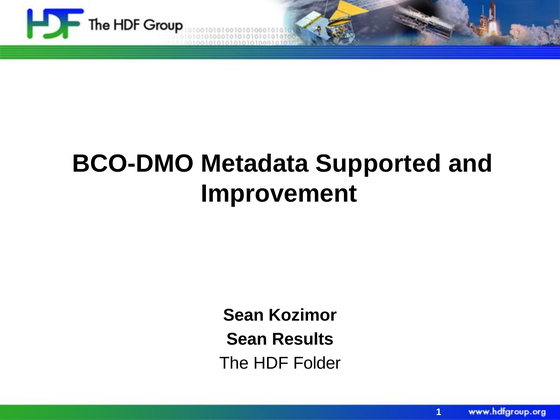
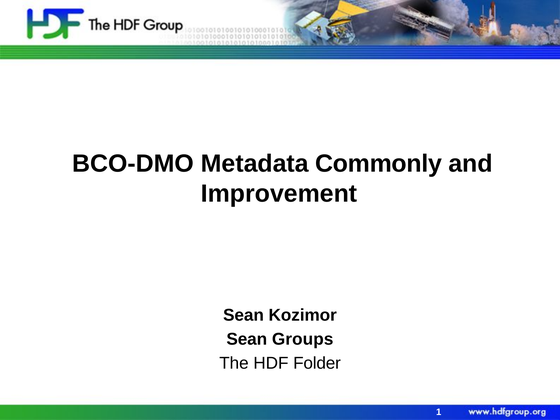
Supported: Supported -> Commonly (379, 164)
Results: Results -> Groups (303, 339)
